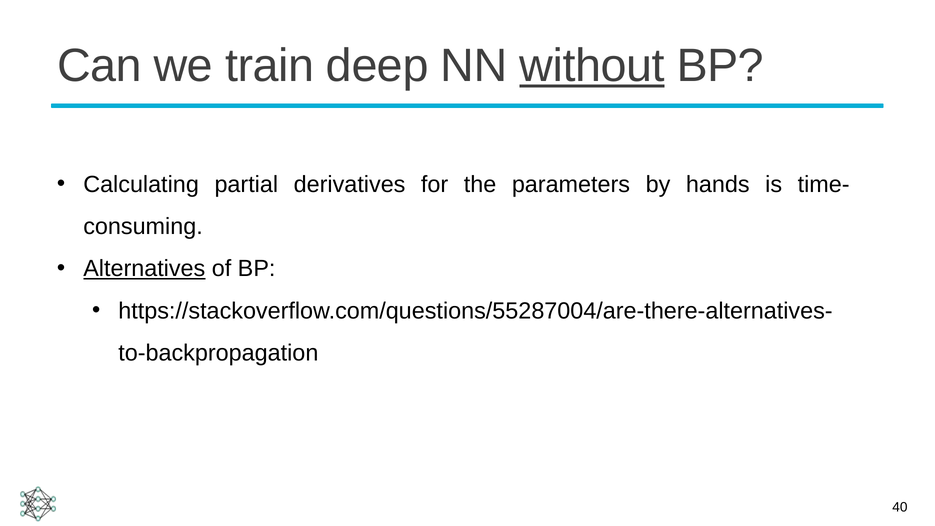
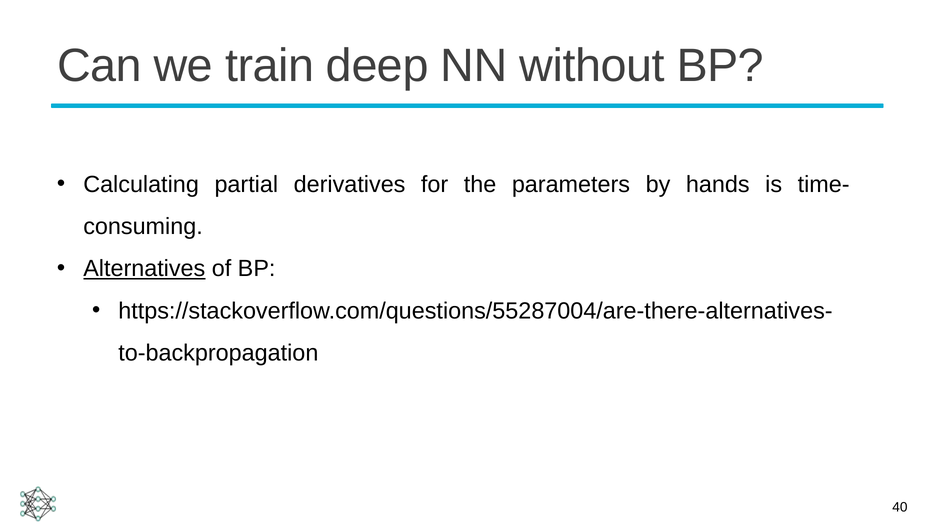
without underline: present -> none (592, 66)
